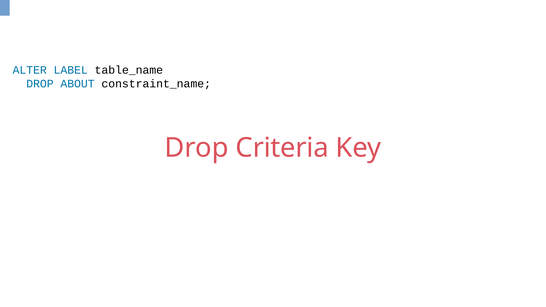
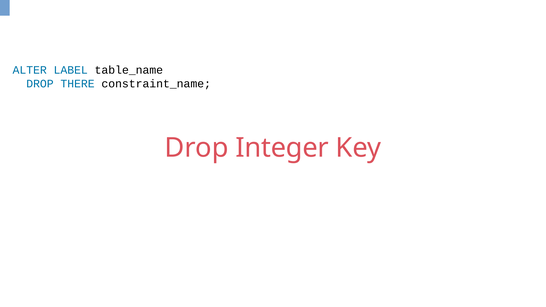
ABOUT: ABOUT -> THERE (78, 84)
Criteria: Criteria -> Integer (282, 148)
